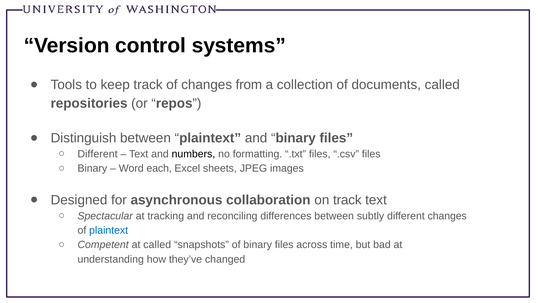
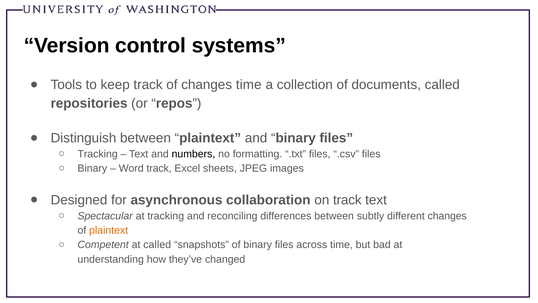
changes from: from -> time (249, 85)
Different: Different -> Tracking (98, 154)
Word each: each -> track (159, 168)
plaintext colour: blue -> orange (109, 230)
